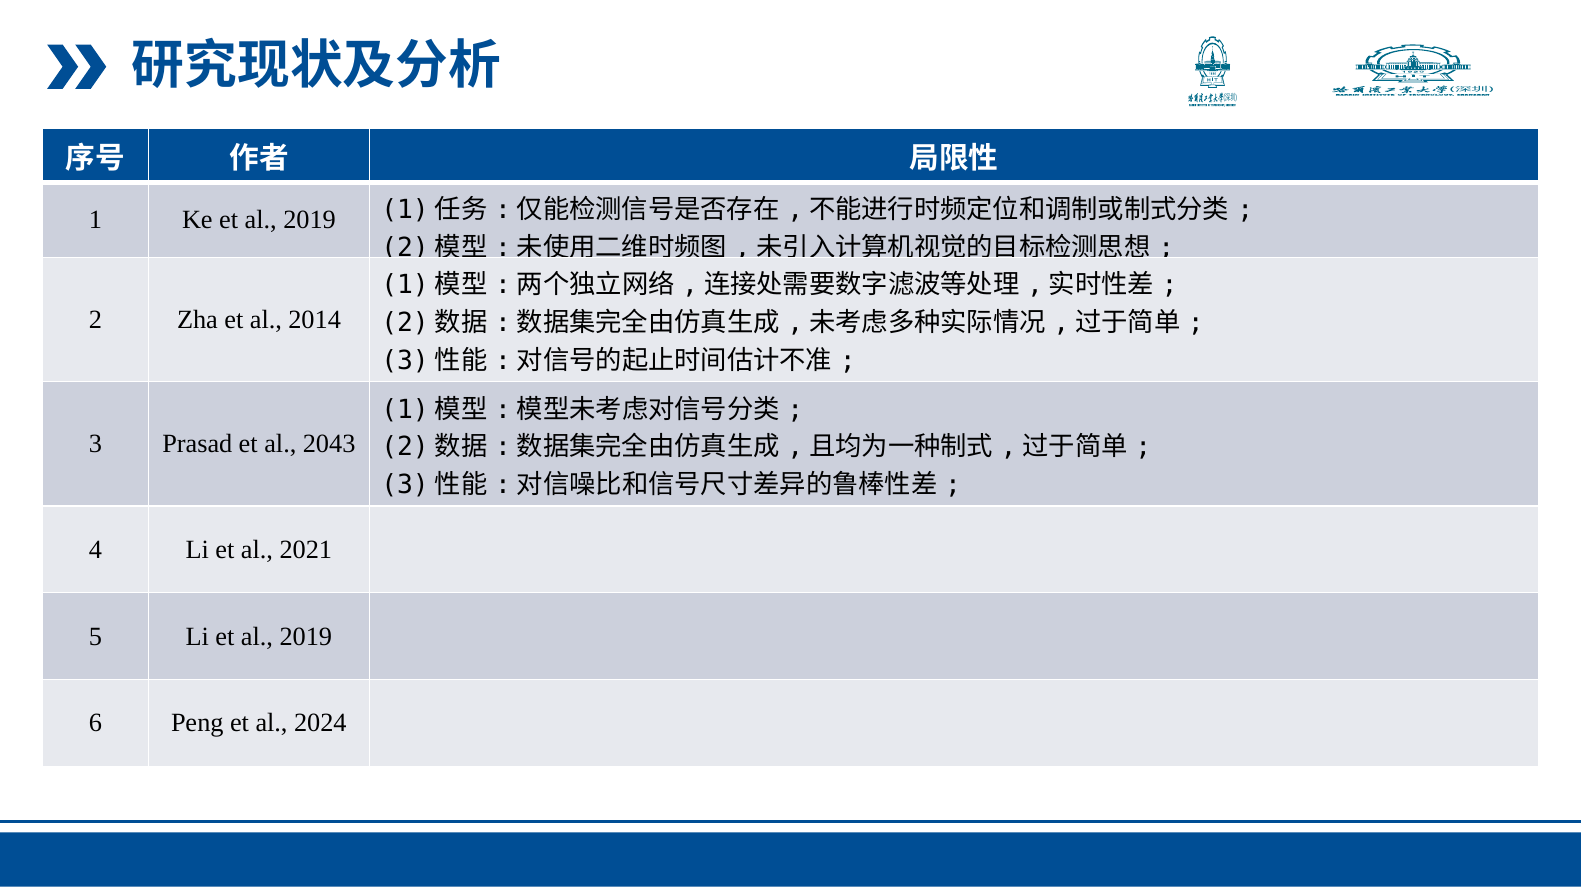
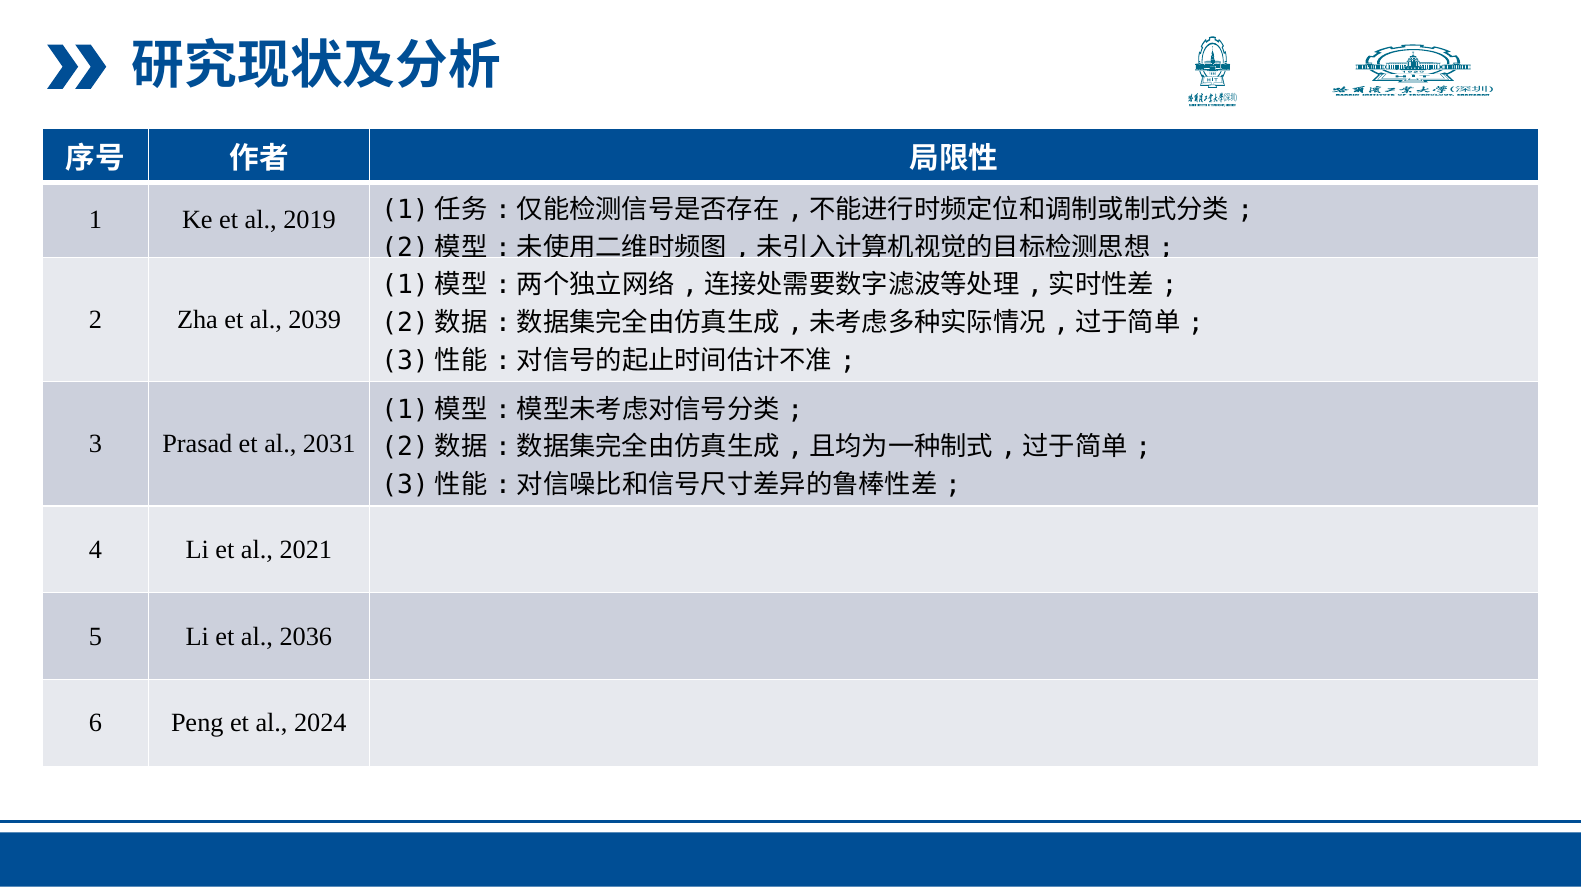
2014: 2014 -> 2039 (315, 320)
2043: 2043 -> 2031 (329, 444)
Li et al 2019: 2019 -> 2036 (306, 637)
